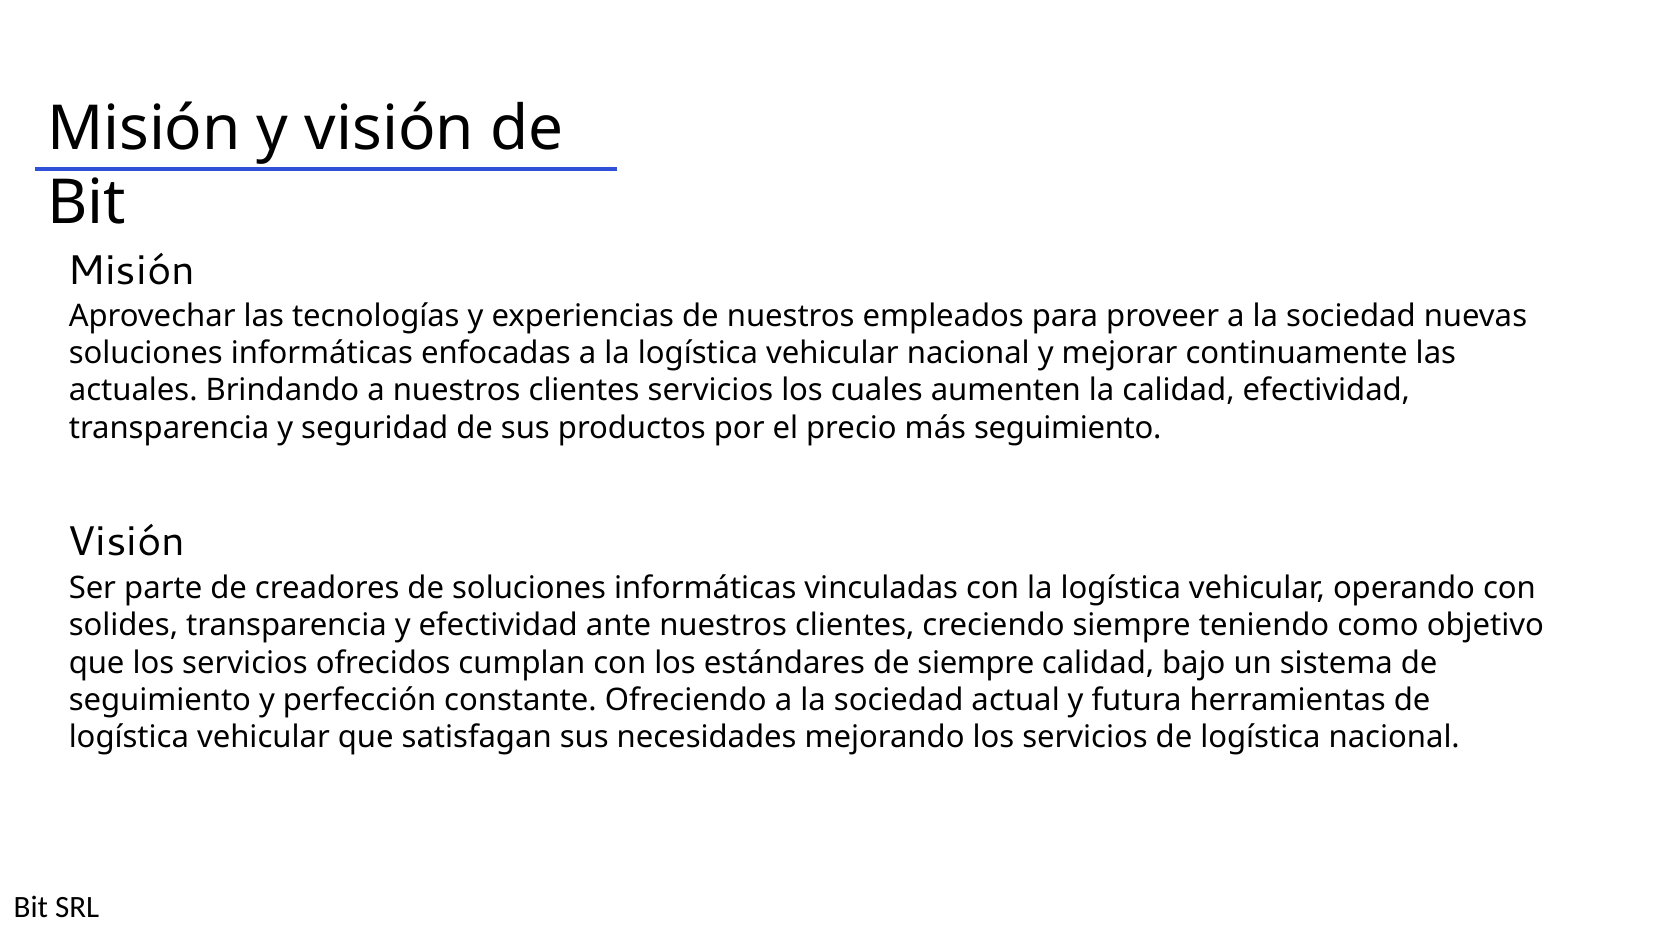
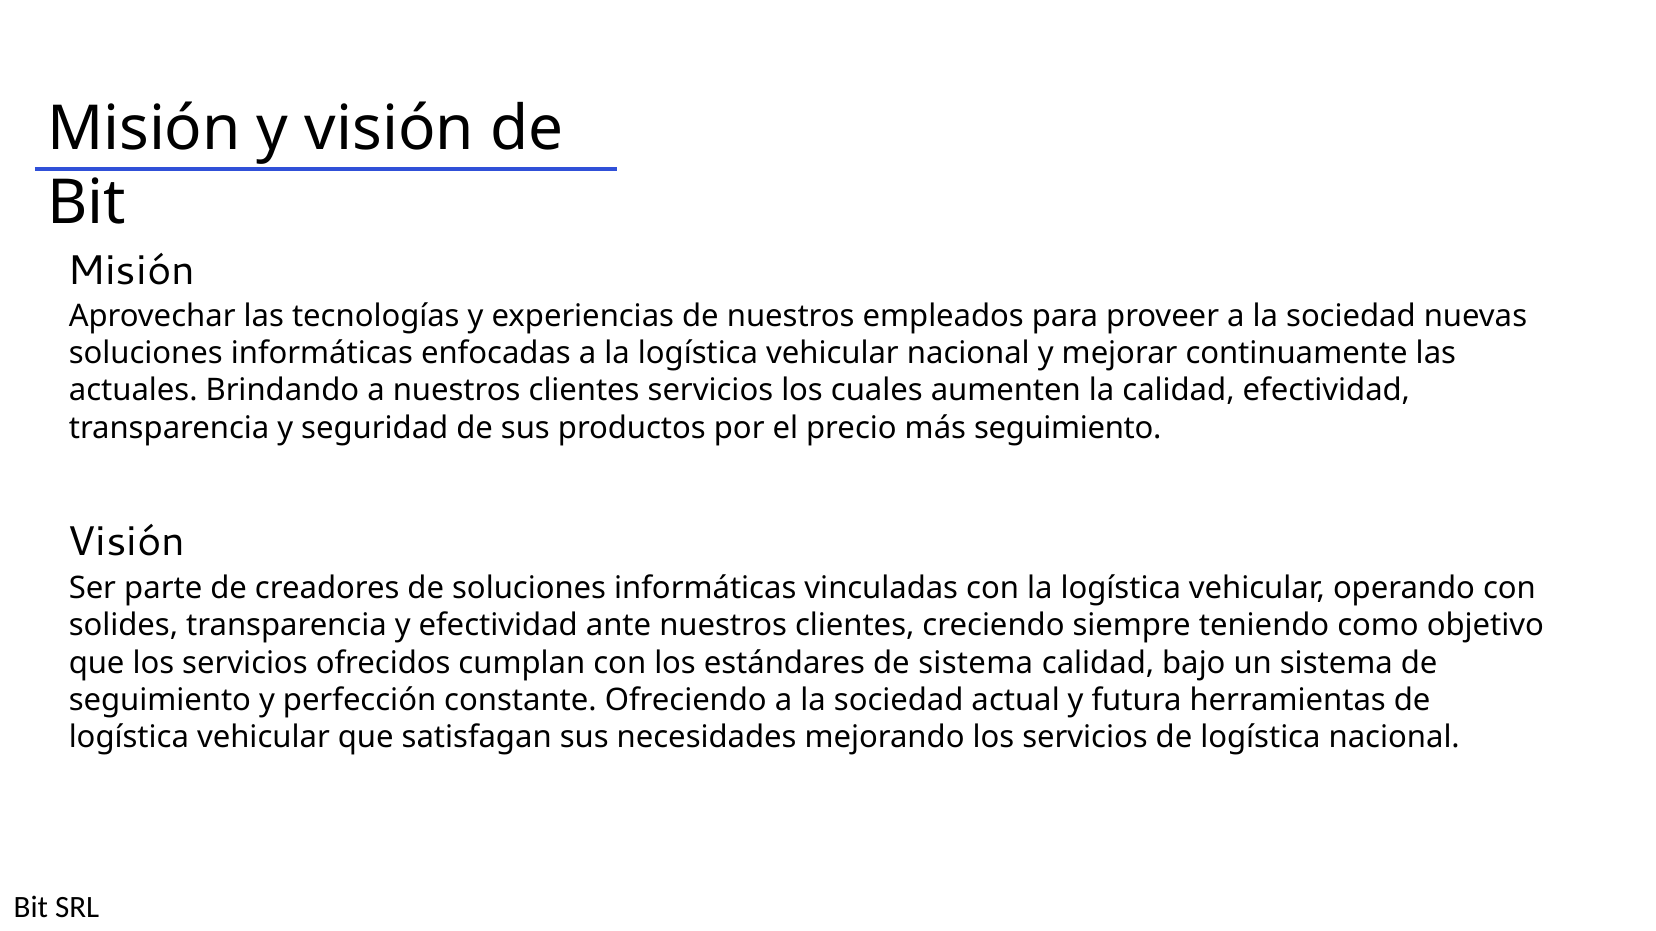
de siempre: siempre -> sistema (976, 663)
